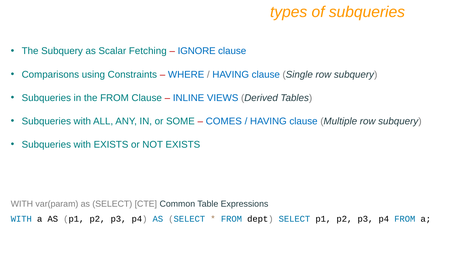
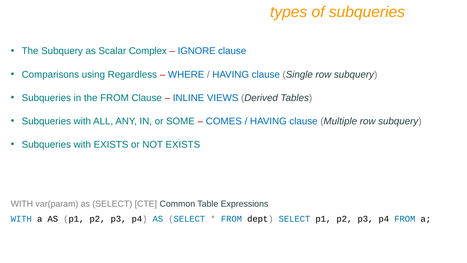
Fetching: Fetching -> Complex (148, 51)
Constraints: Constraints -> Regardless (132, 74)
